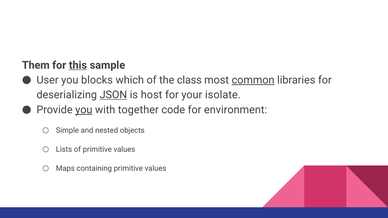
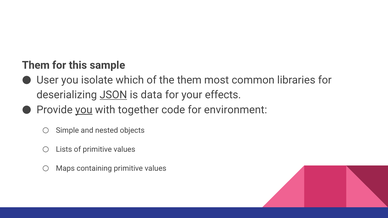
this underline: present -> none (78, 65)
blocks: blocks -> isolate (97, 80)
the class: class -> them (189, 80)
common underline: present -> none (253, 80)
host: host -> data (152, 95)
isolate: isolate -> effects (223, 95)
